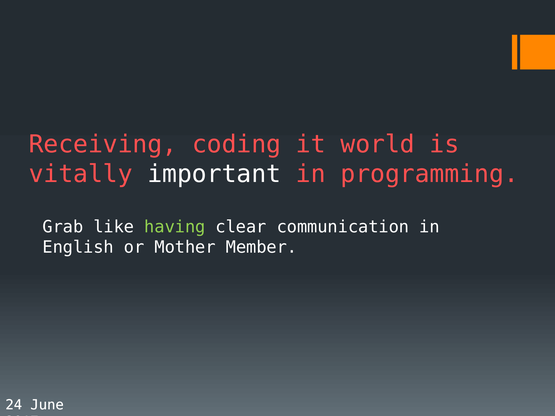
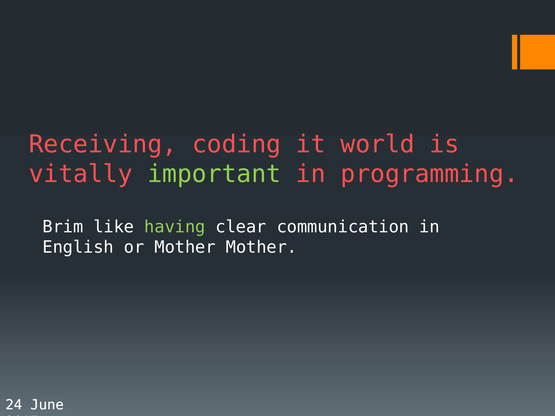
important colour: white -> light green (214, 174)
Grab: Grab -> Brim (63, 227)
Mother Member: Member -> Mother (261, 247)
